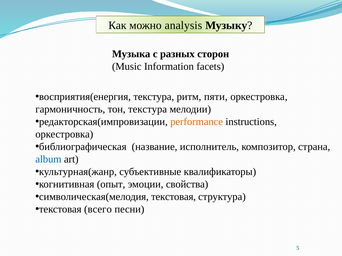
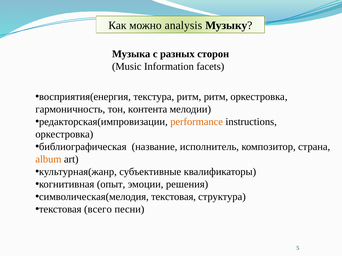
ритм пяти: пяти -> ритм (216, 97)
тон текстура: текстура -> контента (148, 109)
album colour: blue -> orange (48, 160)
свойства: свойства -> решения (187, 185)
